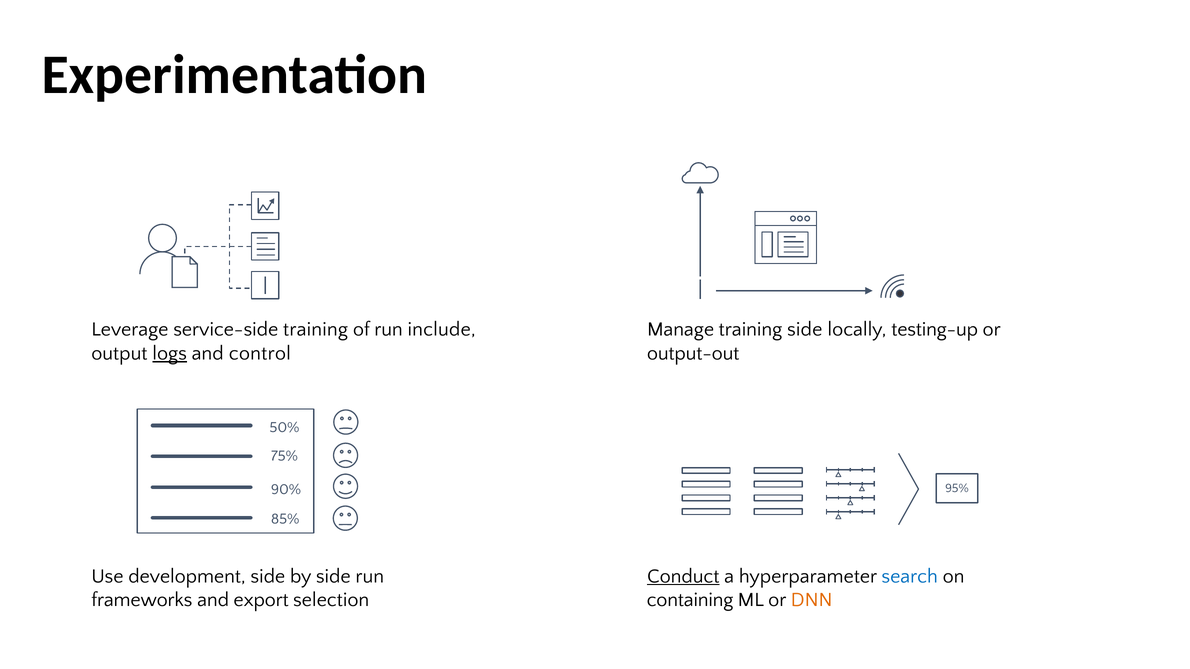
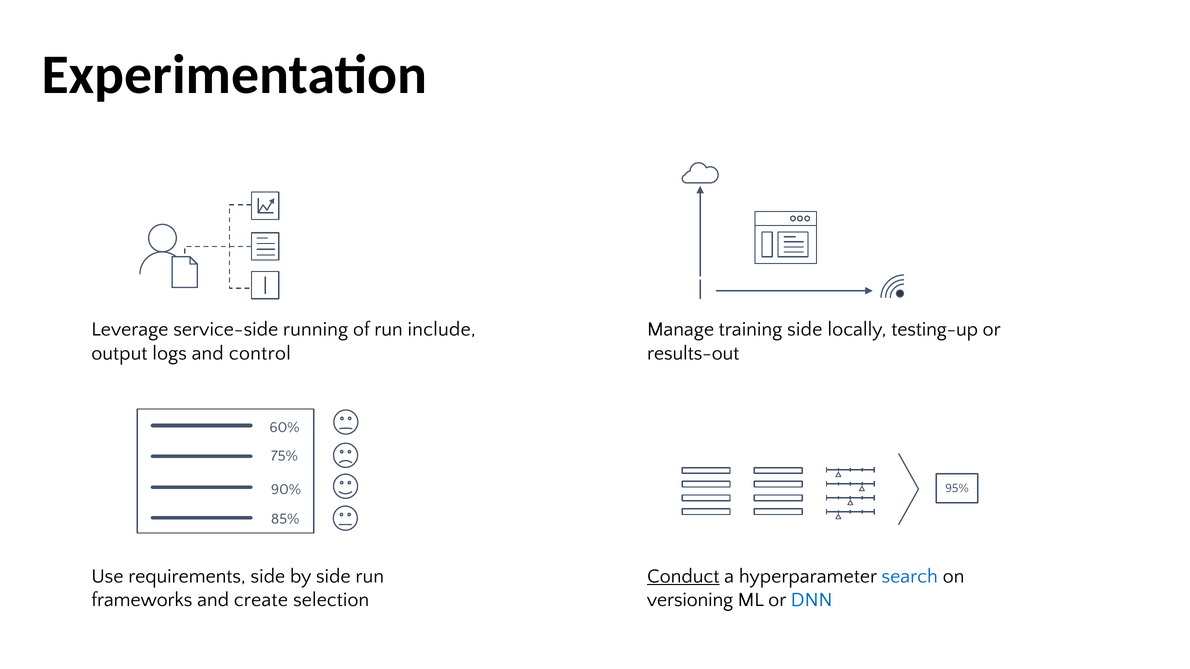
service-side training: training -> running (316, 330)
logs underline: present -> none (170, 353)
output-out: output-out -> results-out (693, 353)
50%: 50% -> 60% (284, 428)
development: development -> requirements (187, 576)
export: export -> create (261, 600)
containing: containing -> versioning (690, 600)
DNN colour: orange -> blue (812, 600)
